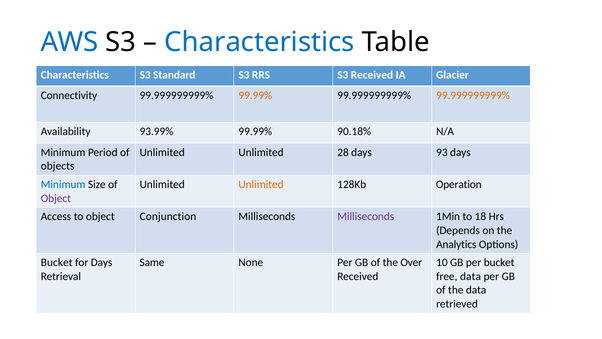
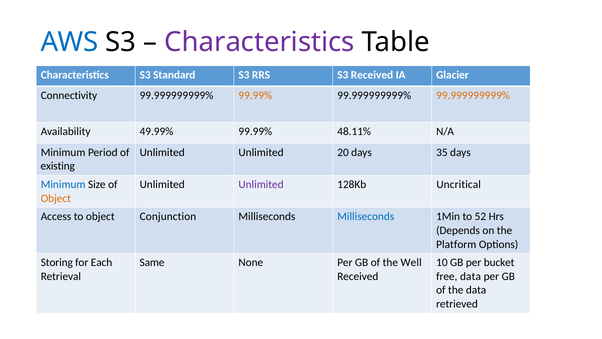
Characteristics colour: blue -> purple (259, 42)
93.99%: 93.99% -> 49.99% (156, 131)
90.18%: 90.18% -> 48.11% (354, 131)
28: 28 -> 20 (343, 152)
93: 93 -> 35 (442, 152)
objects: objects -> existing (58, 166)
Unlimited colour: orange -> purple (261, 184)
Operation: Operation -> Uncritical (459, 184)
Object colour: purple -> orange (56, 198)
Milliseconds colour: purple -> blue (366, 216)
18: 18 -> 52 (480, 216)
Analytics: Analytics -> Platform (456, 244)
Bucket: Bucket -> Storing (57, 262)
for Days: Days -> Each (102, 262)
Over: Over -> Well (411, 262)
